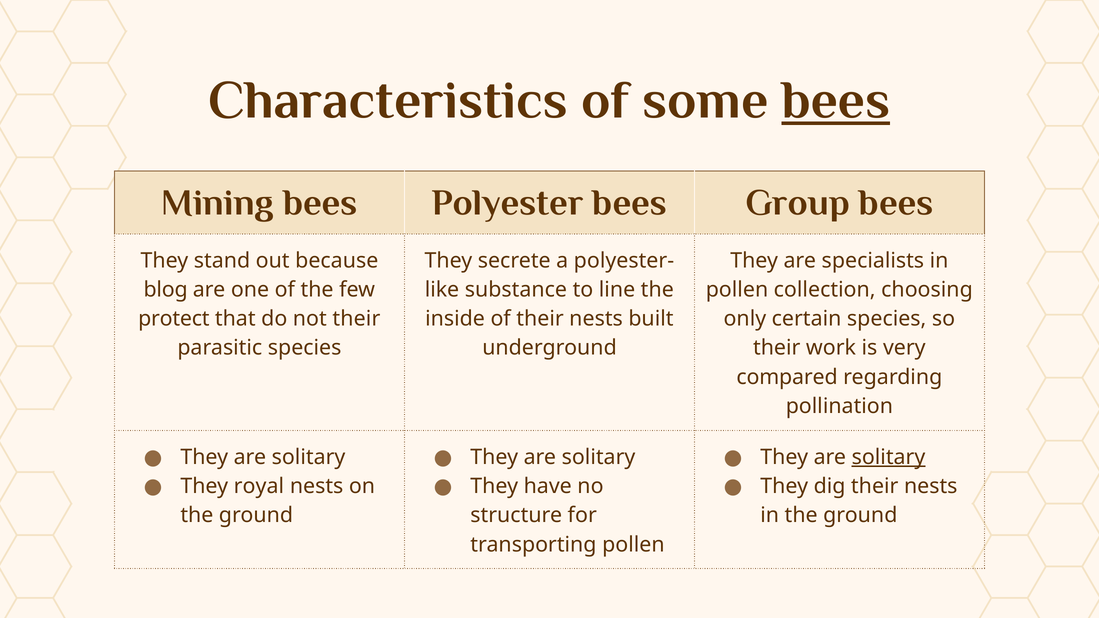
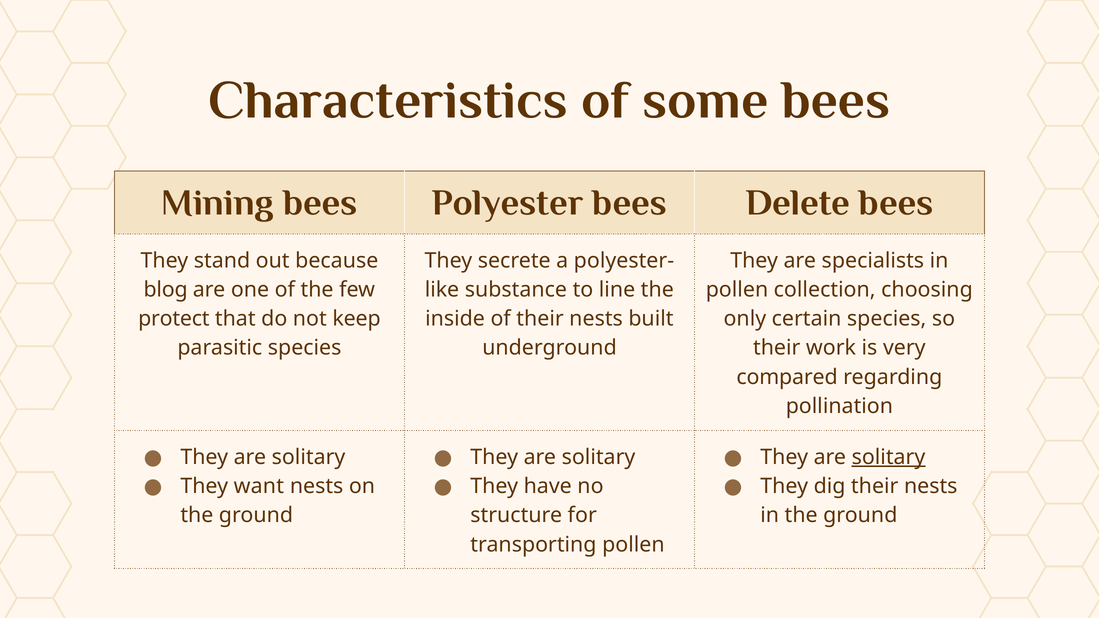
bees underline: present -> none (836, 100)
Group: Group -> Delete (798, 203)
not their: their -> keep (357, 319)
royal: royal -> want (259, 486)
